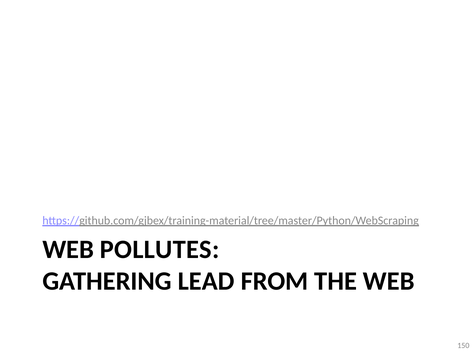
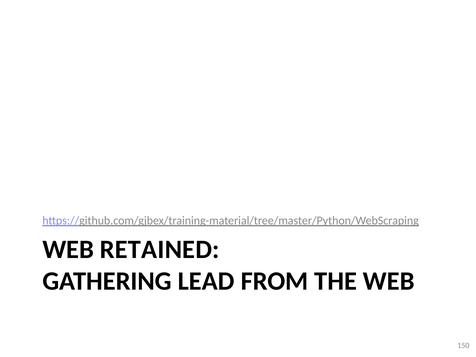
POLLUTES: POLLUTES -> RETAINED (160, 249)
